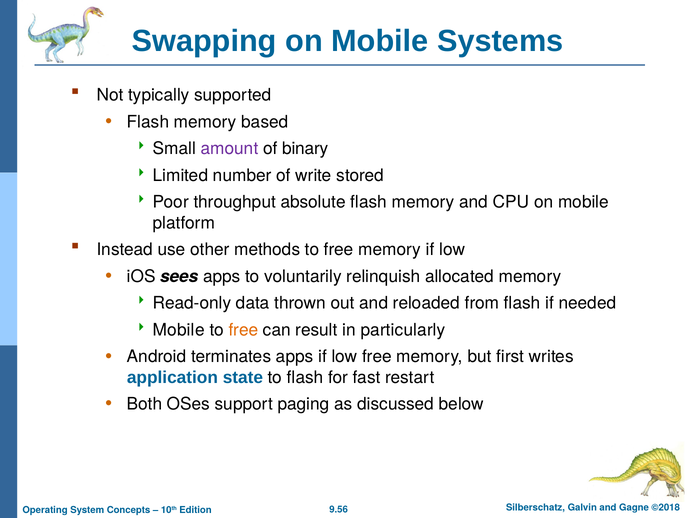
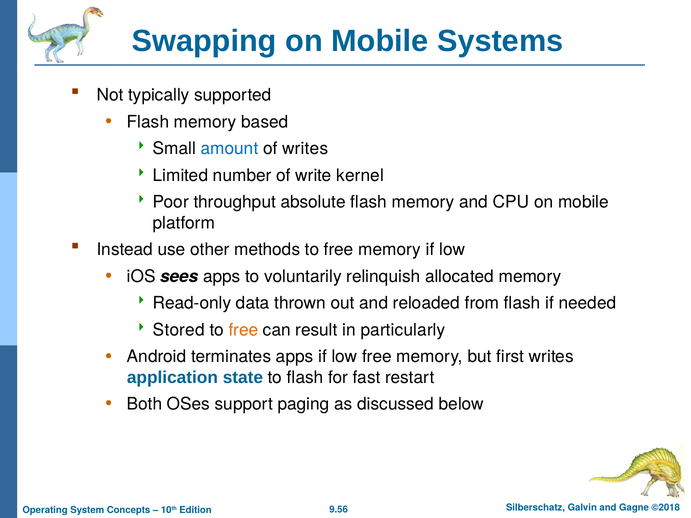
amount colour: purple -> blue (230, 149)
of binary: binary -> writes (305, 149)
stored: stored -> kernel (360, 175)
Mobile: Mobile -> Stored (179, 330)
